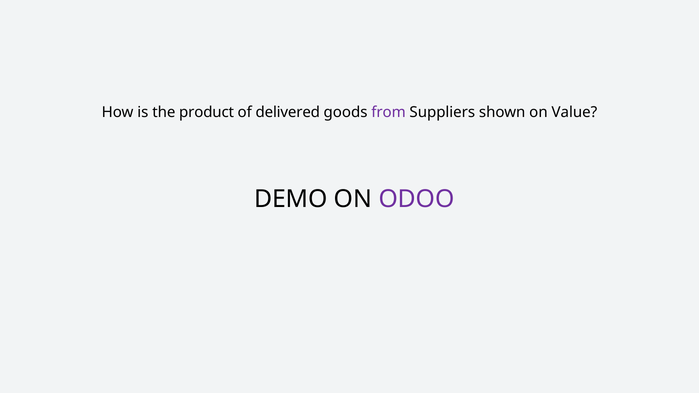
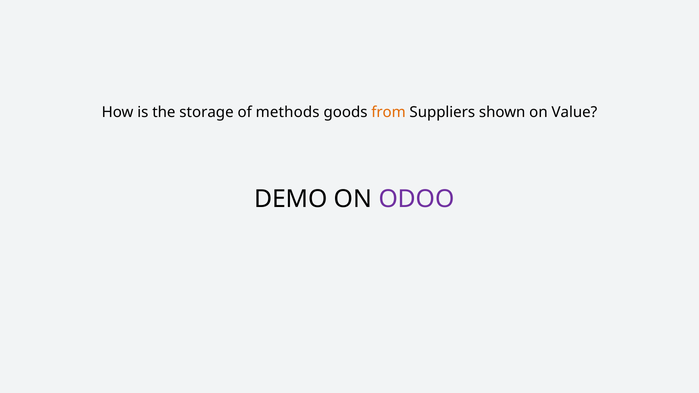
product: product -> storage (206, 112)
delivered: delivered -> methods (288, 112)
from colour: purple -> orange (389, 112)
